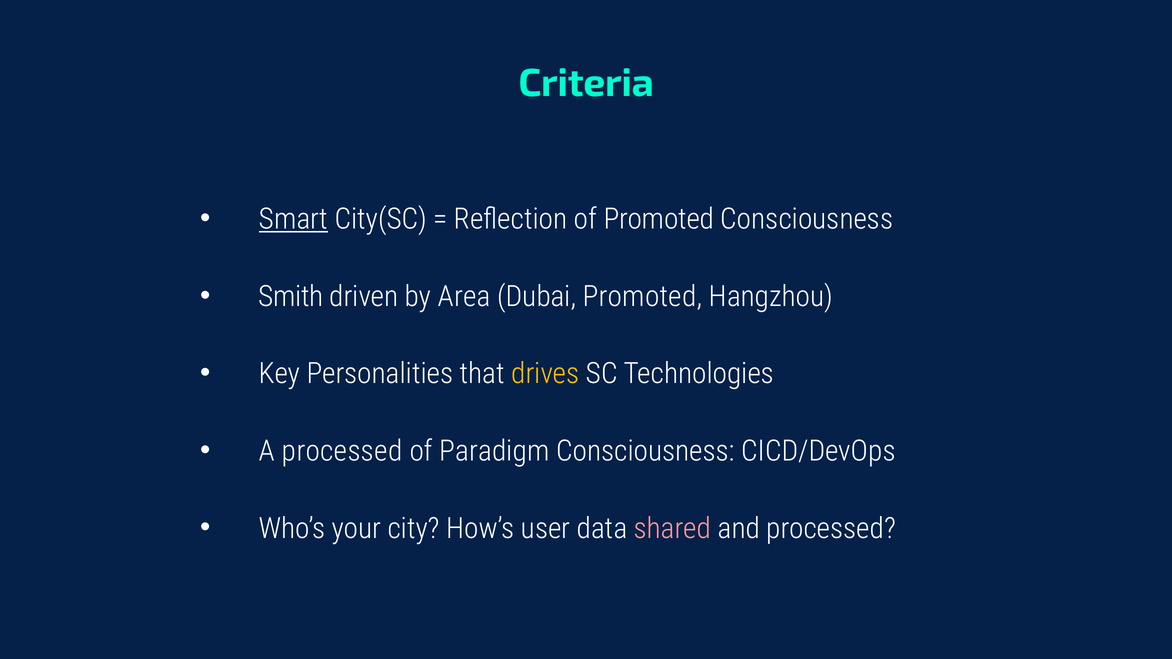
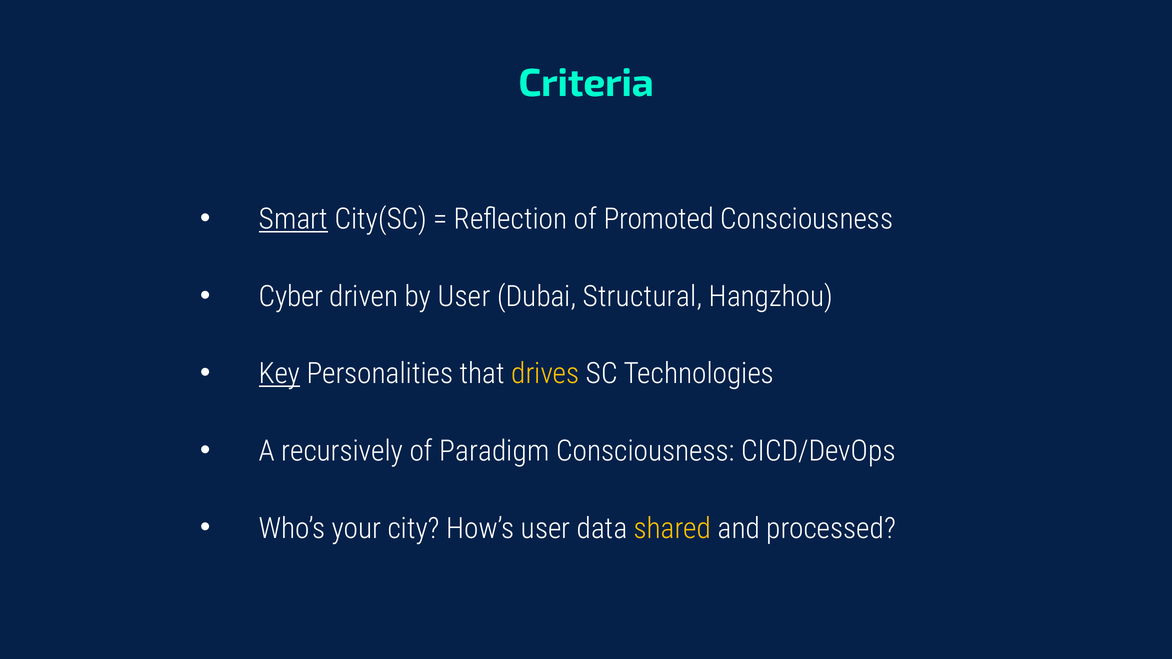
Smith: Smith -> Cyber (291, 297)
by Area: Area -> User (464, 297)
Dubai Promoted: Promoted -> Structural (642, 297)
Key underline: none -> present (280, 374)
A processed: processed -> recursively (342, 451)
shared colour: pink -> yellow (672, 529)
